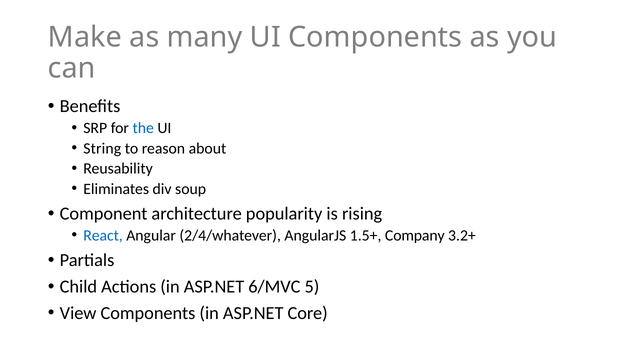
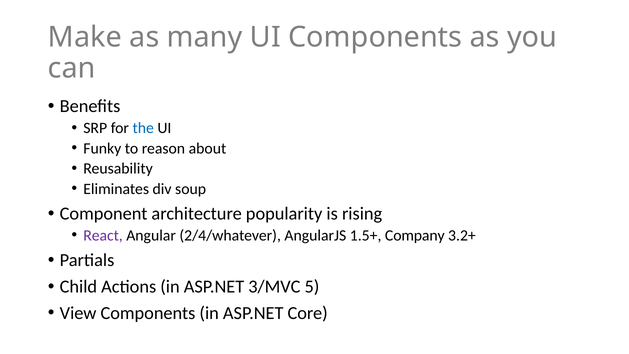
String: String -> Funky (102, 148)
React colour: blue -> purple (103, 235)
6/MVC: 6/MVC -> 3/MVC (274, 287)
